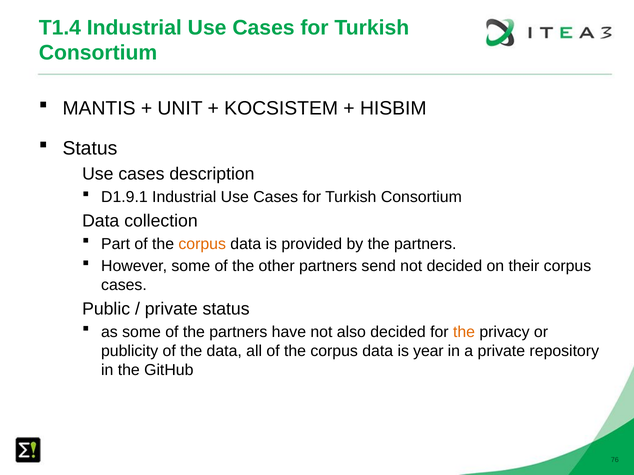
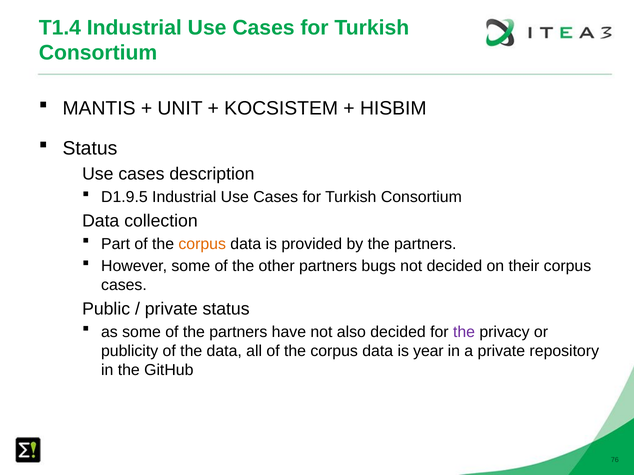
D1.9.1: D1.9.1 -> D1.9.5 (124, 197)
send: send -> bugs (379, 266)
the colour: orange -> purple (464, 332)
